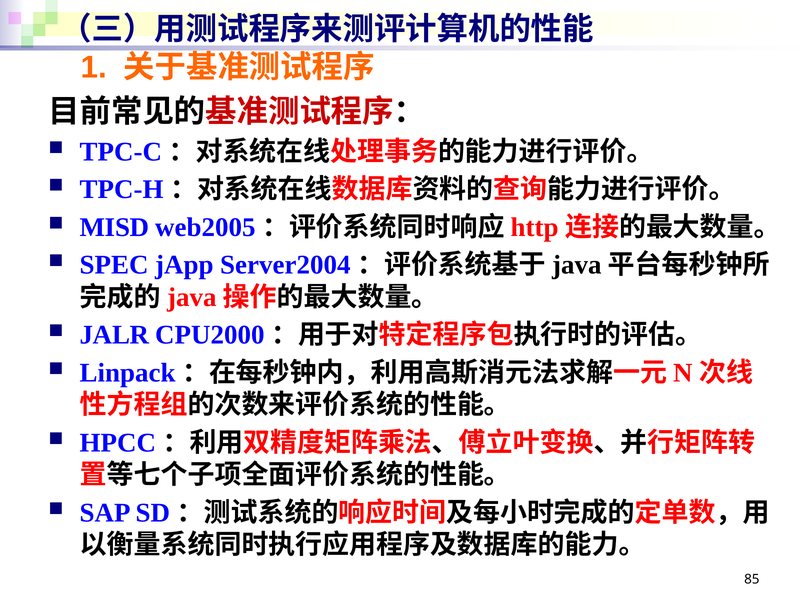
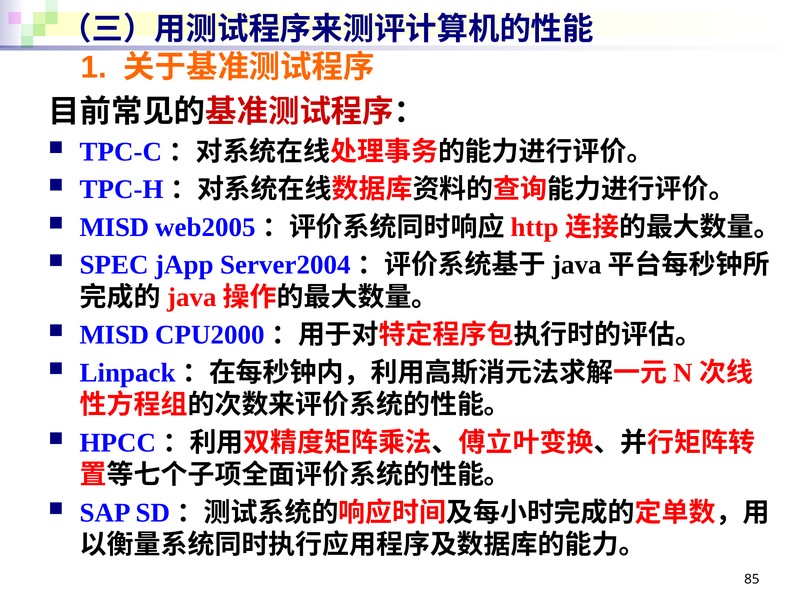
JALR: JALR -> MISD (114, 335)
